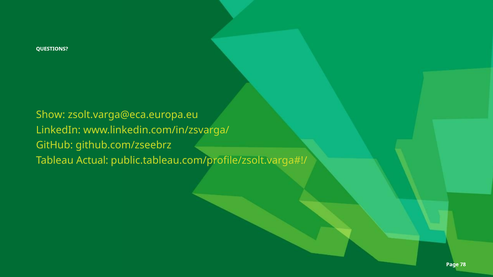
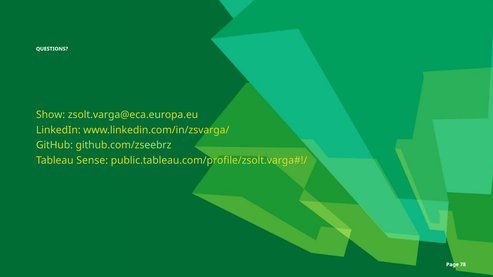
Actual: Actual -> Sense (92, 161)
